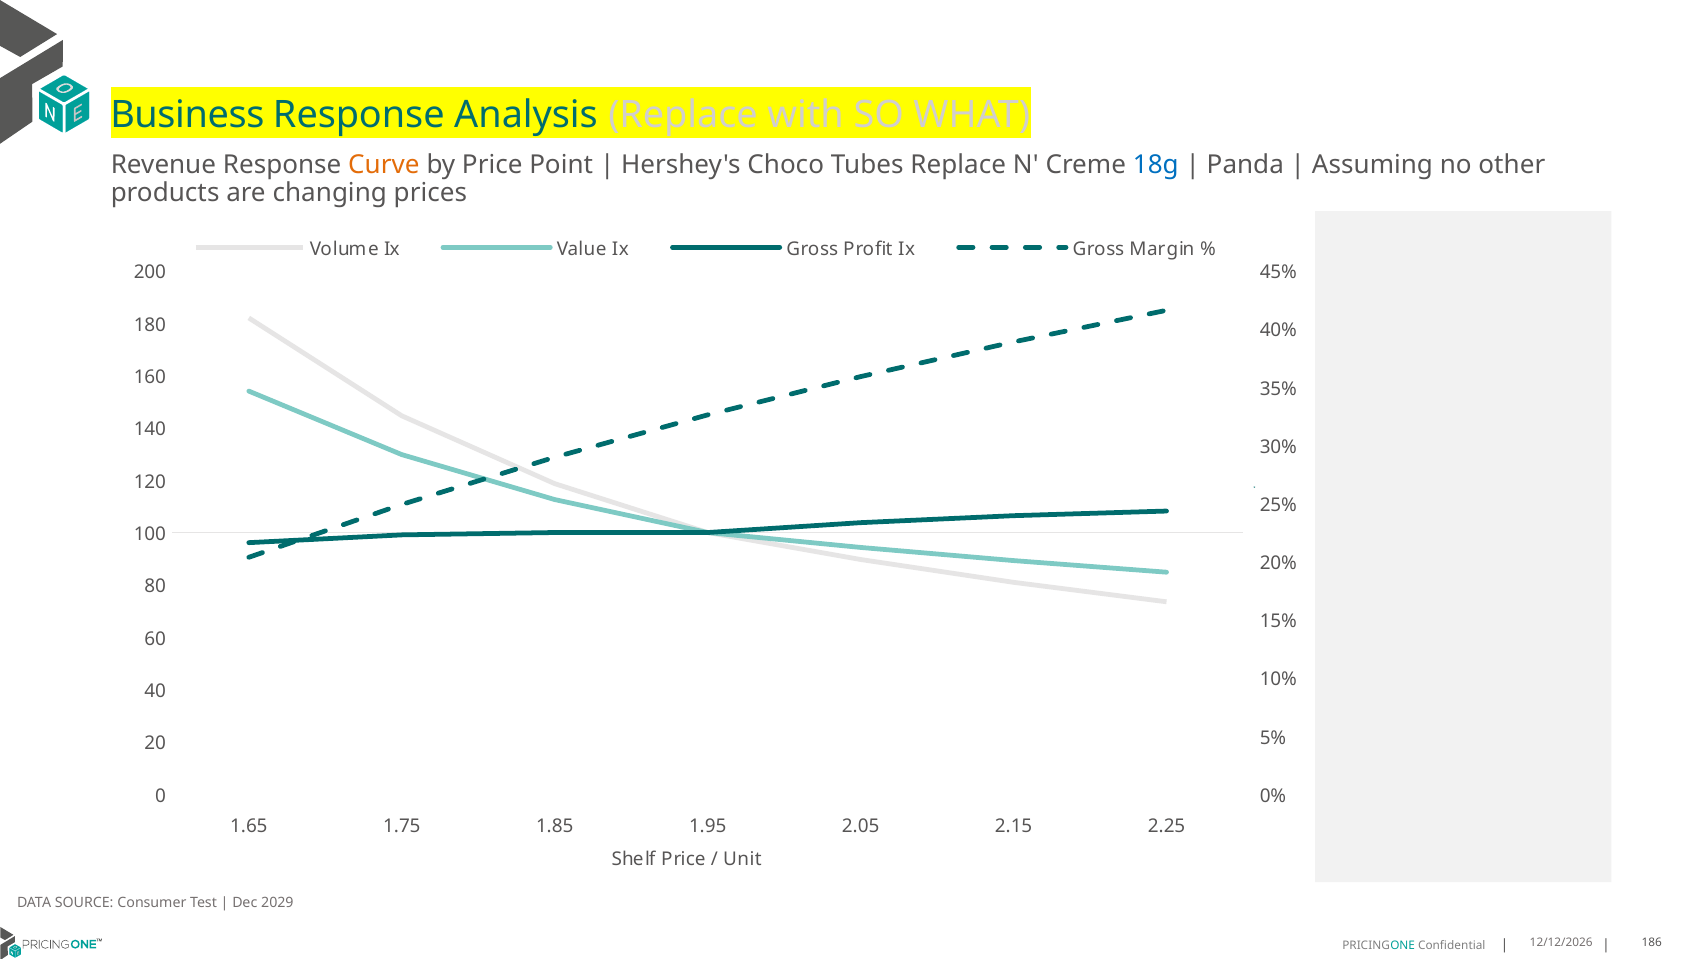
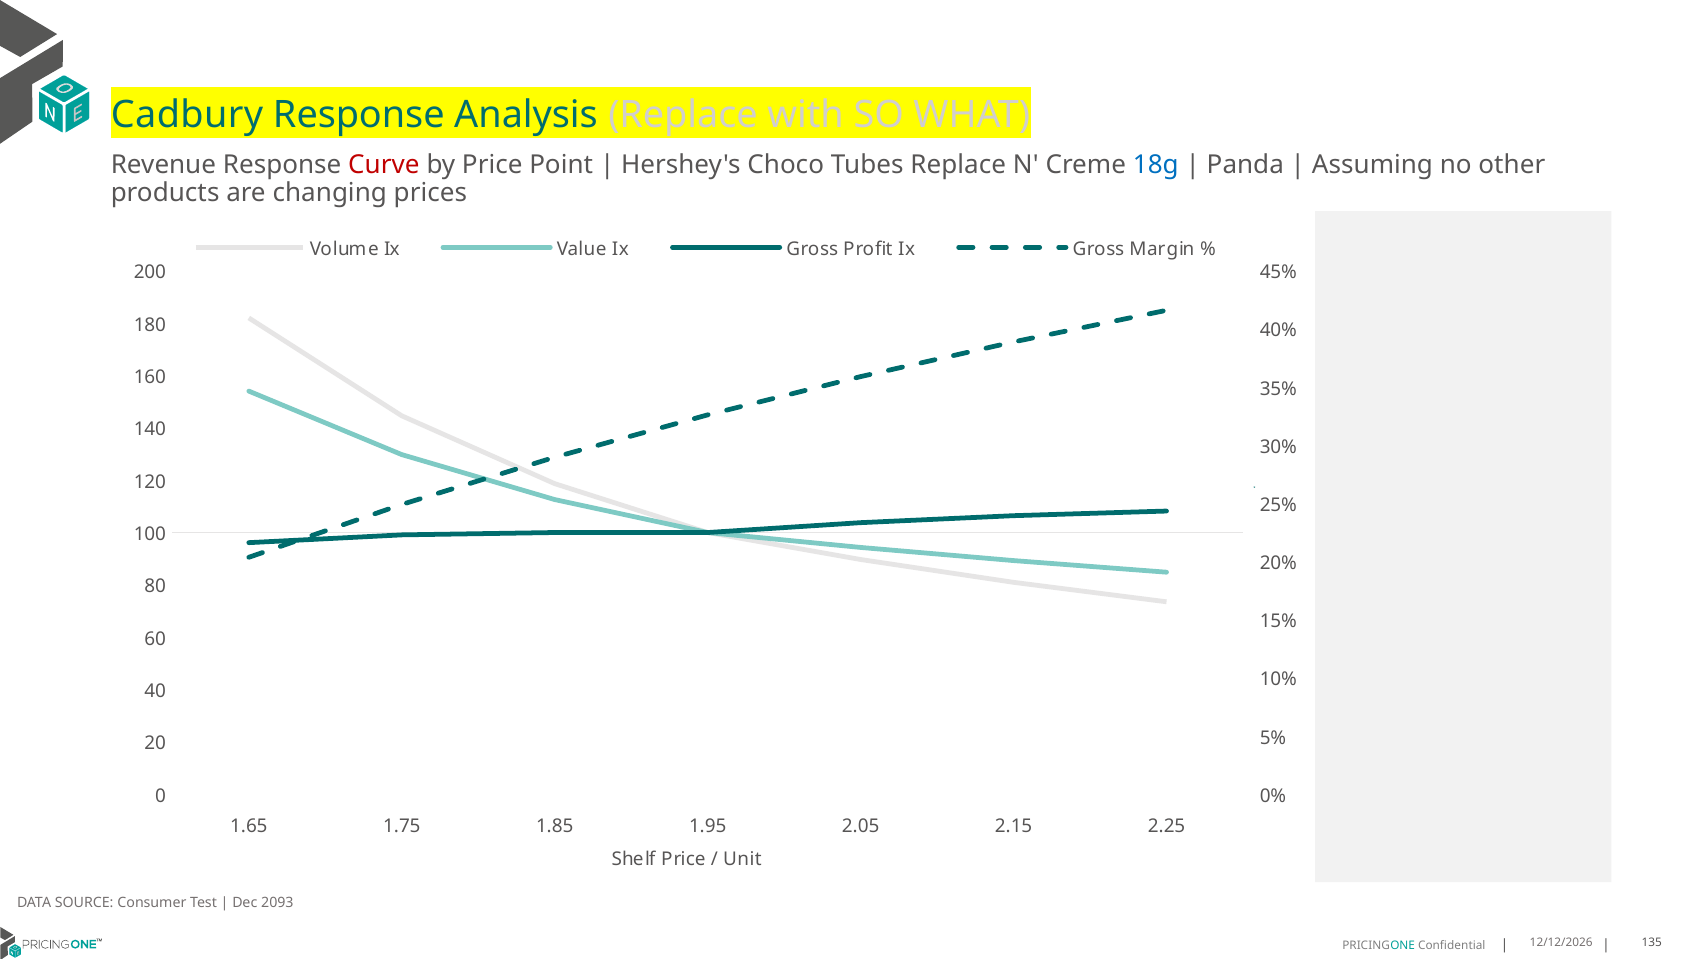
Business: Business -> Cadbury (187, 115)
Curve colour: orange -> red (384, 165)
2029: 2029 -> 2093 (277, 903)
186: 186 -> 135 (1652, 942)
